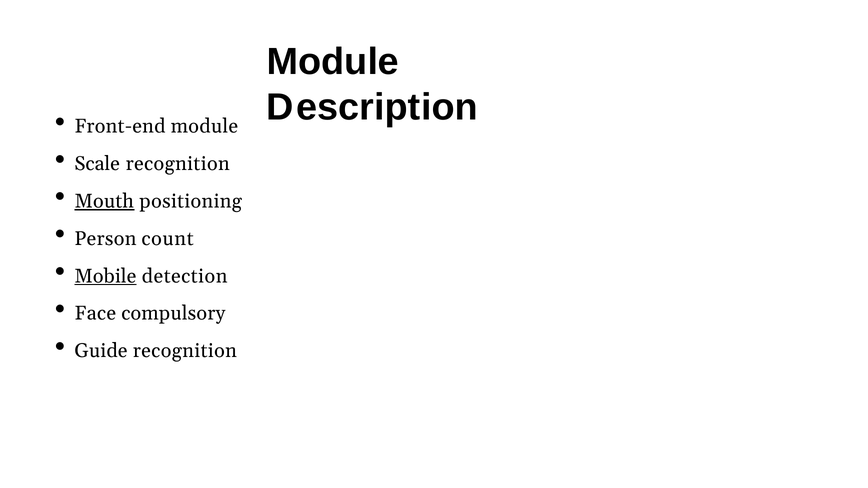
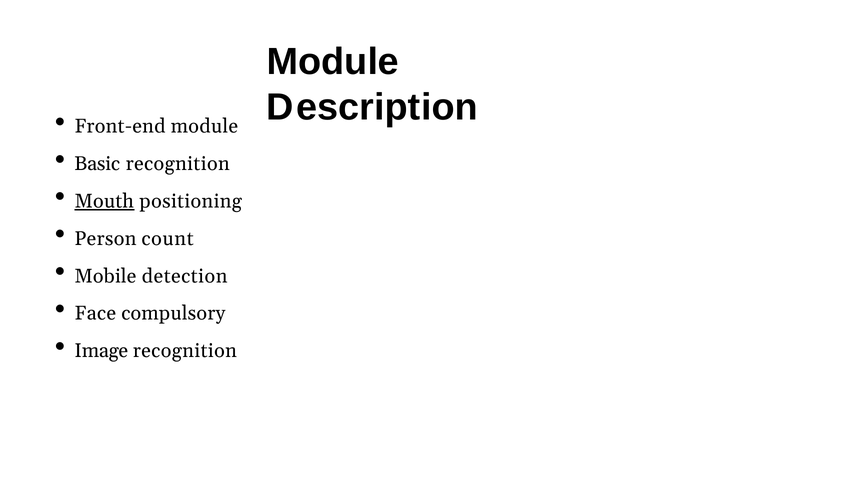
Scale: Scale -> Basic (97, 164)
Mobile underline: present -> none (105, 276)
Guide: Guide -> Image (101, 351)
